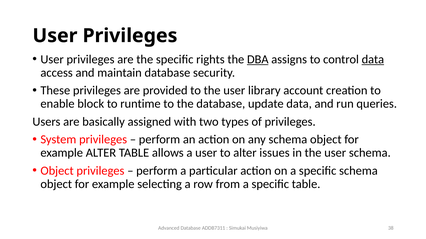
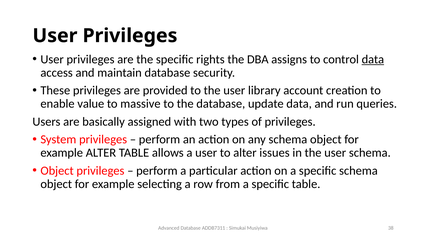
DBA underline: present -> none (258, 60)
block: block -> value (91, 104)
runtime: runtime -> massive (140, 104)
